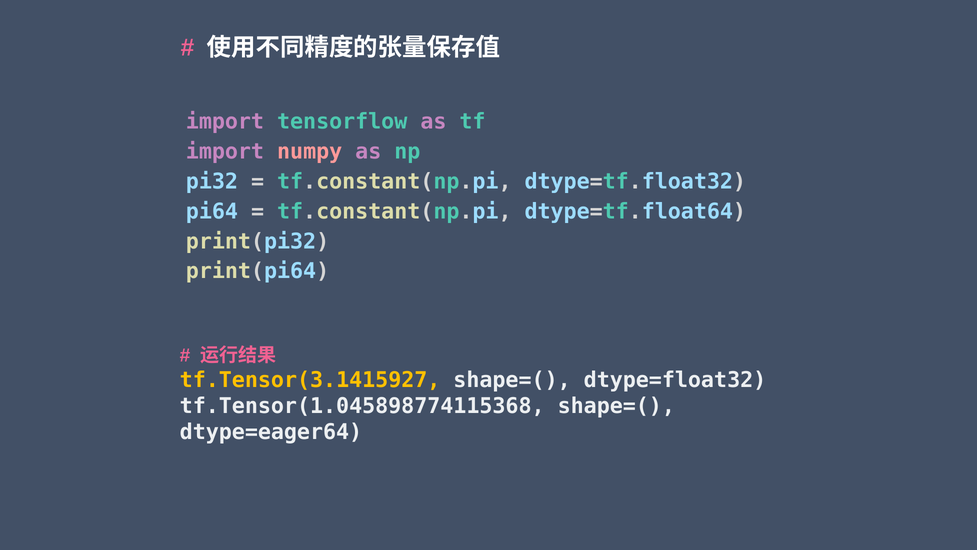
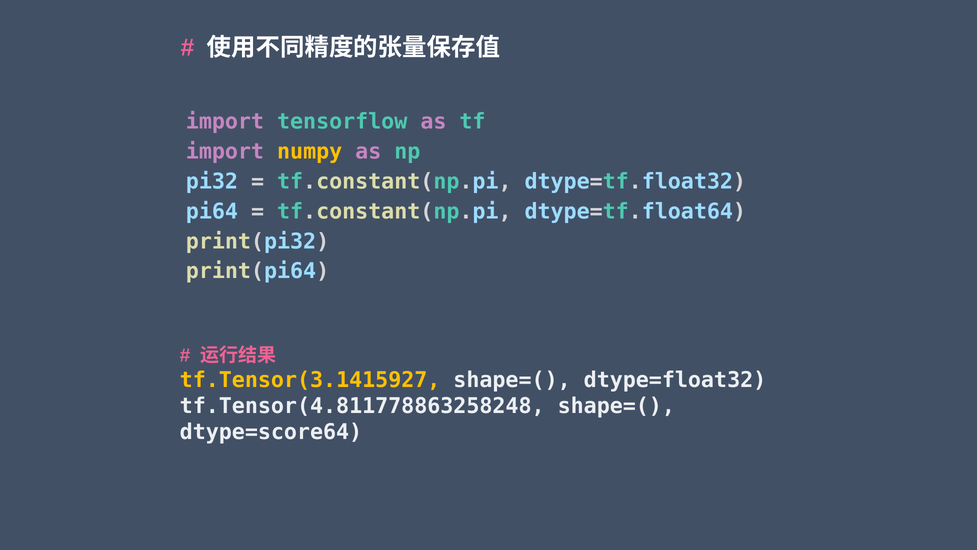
numpy colour: pink -> yellow (310, 151)
tf.Tensor(1.045898774115368: tf.Tensor(1.045898774115368 -> tf.Tensor(4.811778863258248 (362, 406)
dtype=eager64: dtype=eager64 -> dtype=score64 (271, 432)
